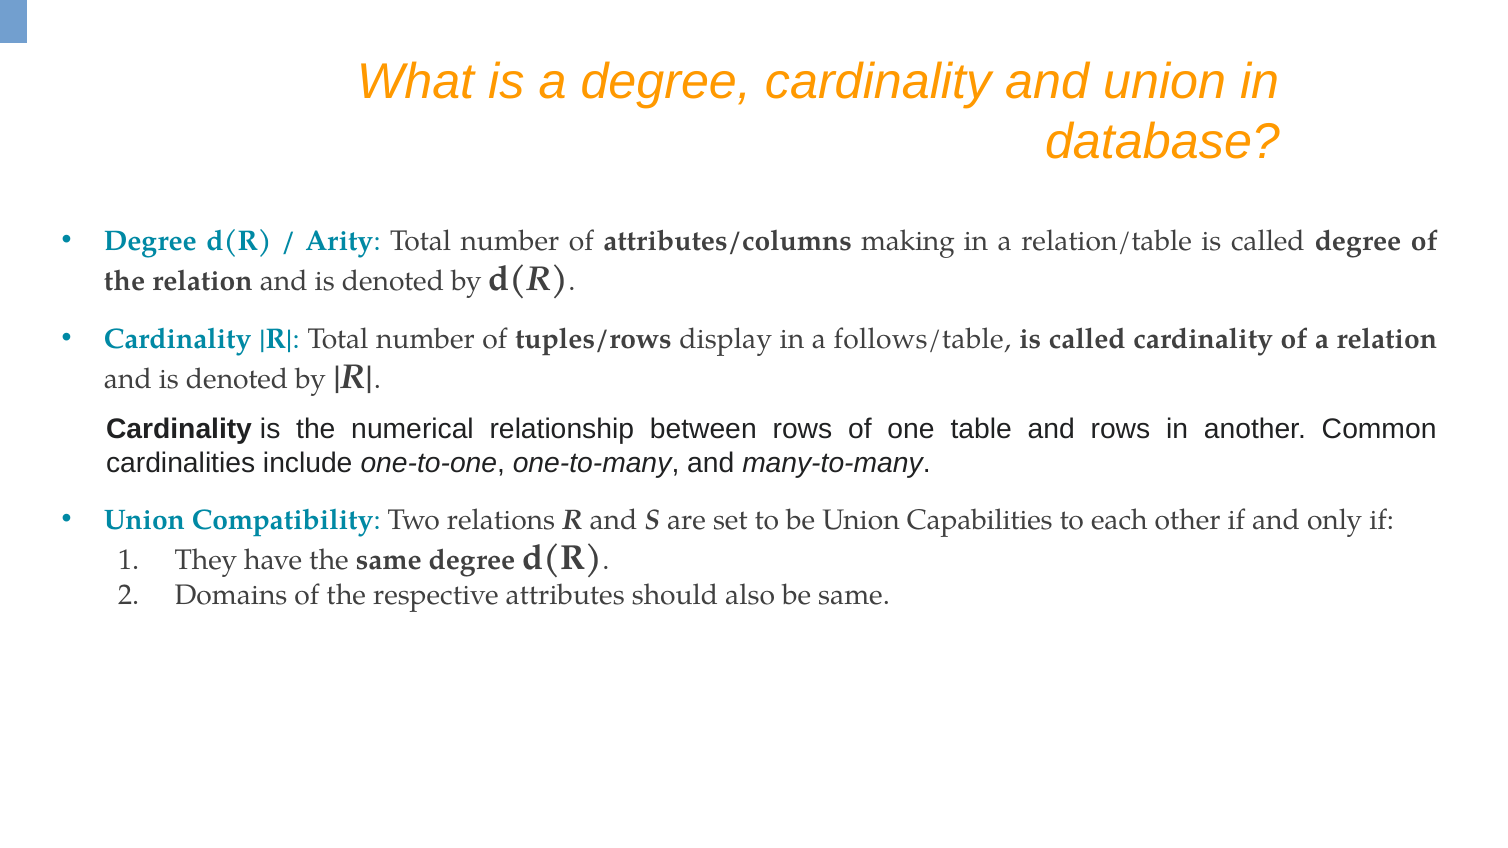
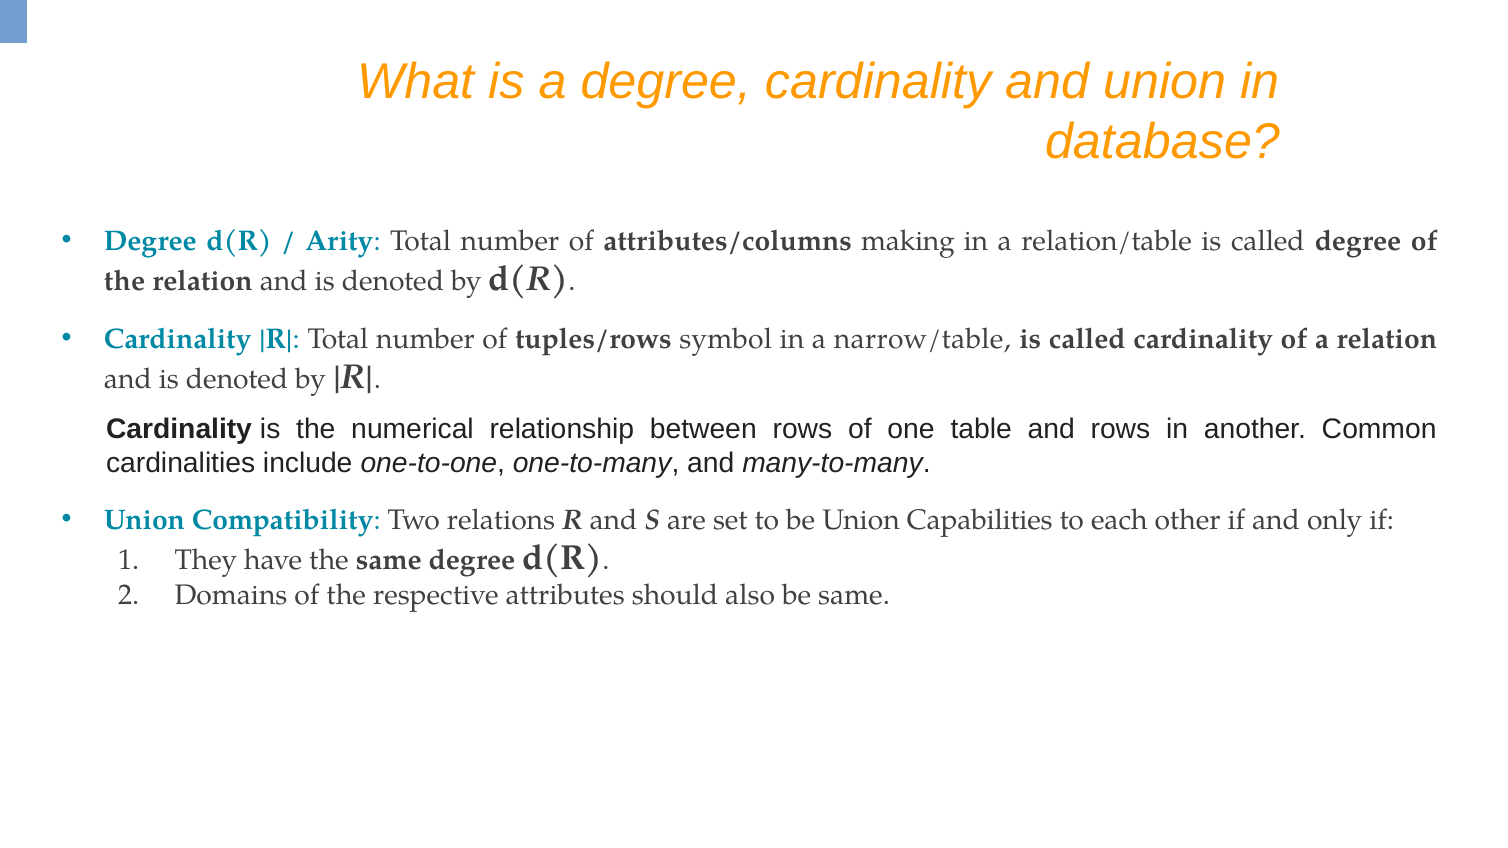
display: display -> symbol (726, 339)
follows/table: follows/table -> narrow/table (922, 339)
